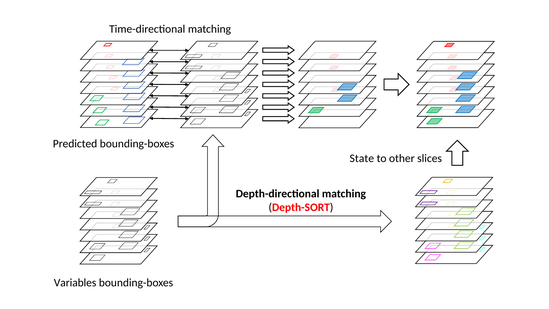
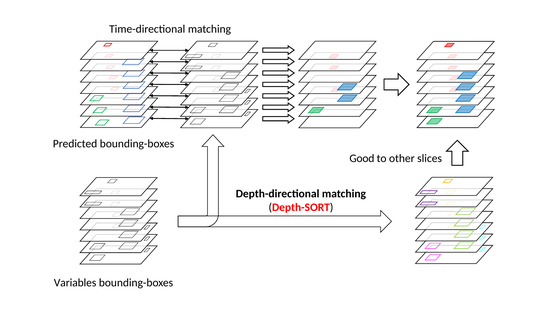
State: State -> Good (362, 158)
